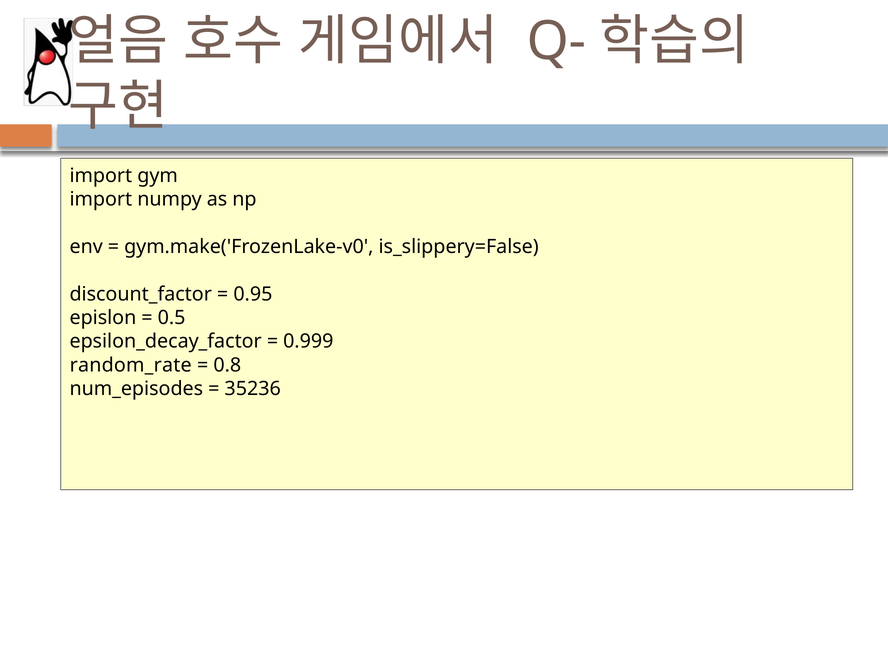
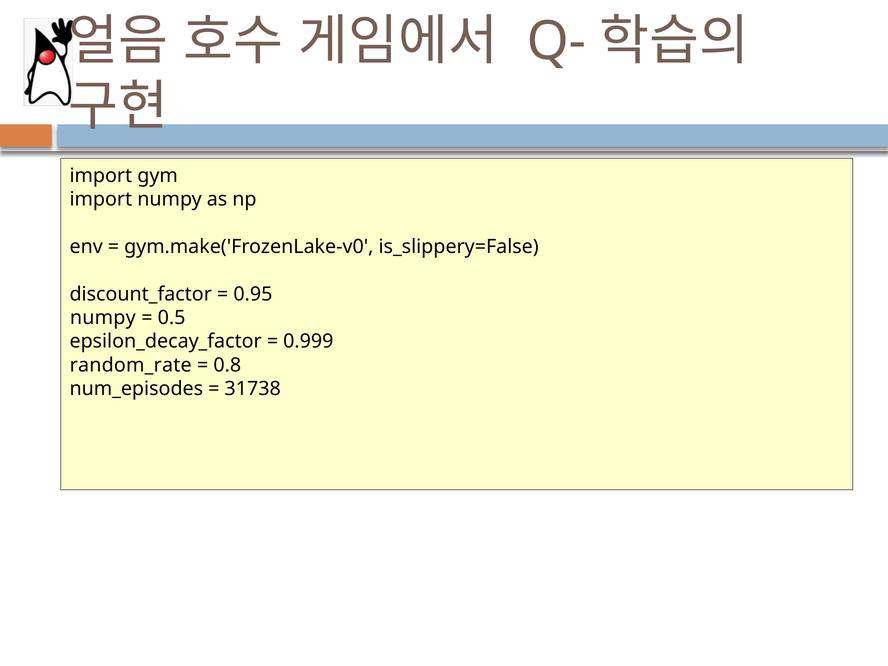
epislon: epislon -> numpy (103, 318)
35236: 35236 -> 31738 (253, 389)
